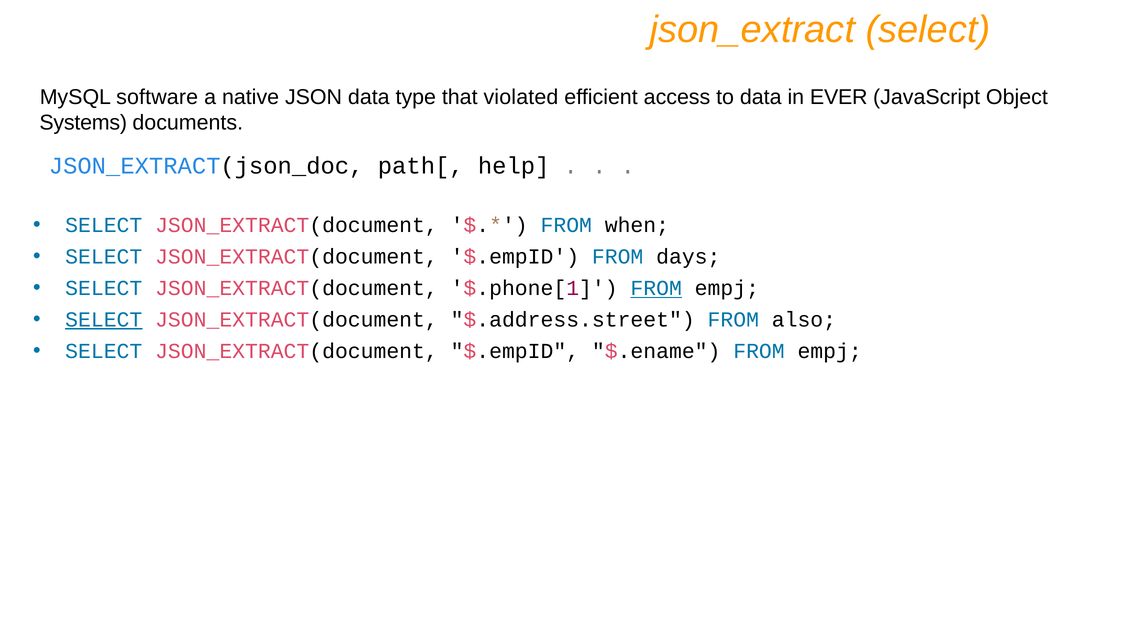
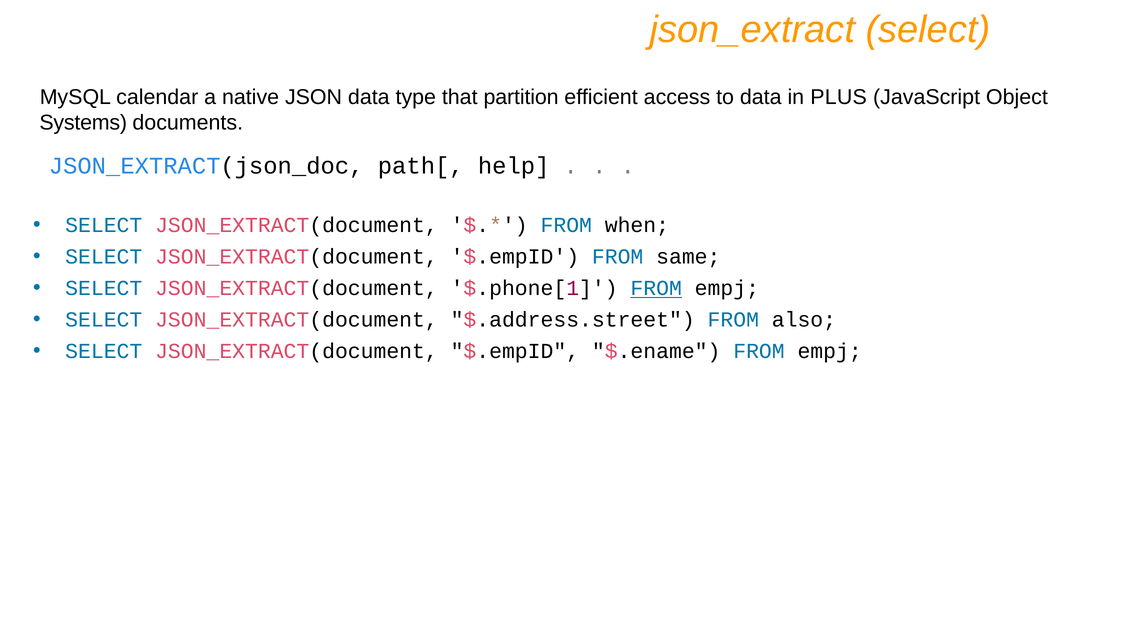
software: software -> calendar (157, 97)
violated: violated -> partition (521, 97)
EVER: EVER -> PLUS (839, 97)
days: days -> same (688, 257)
SELECT underline: present -> none (104, 319)
